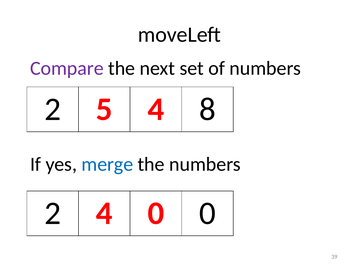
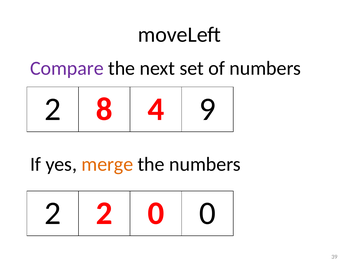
5: 5 -> 8 (104, 109)
8: 8 -> 9 (207, 109)
merge colour: blue -> orange (107, 164)
2 4: 4 -> 2 (104, 213)
